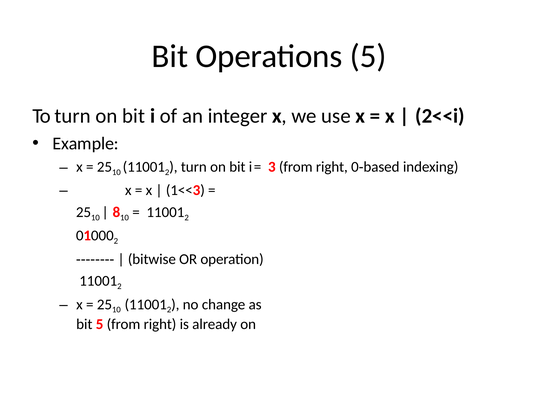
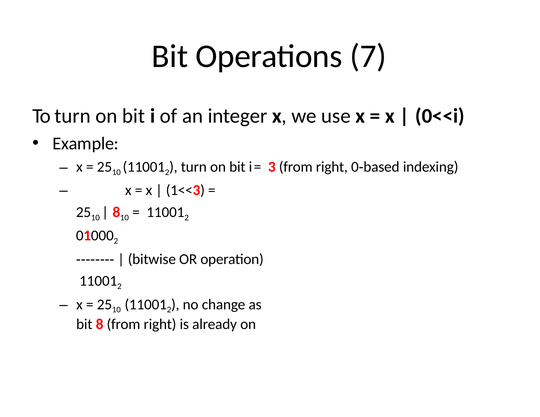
Operations 5: 5 -> 7 (368, 56)
2<<i: 2<<i -> 0<<i (440, 116)
bit 5: 5 -> 8 (100, 324)
